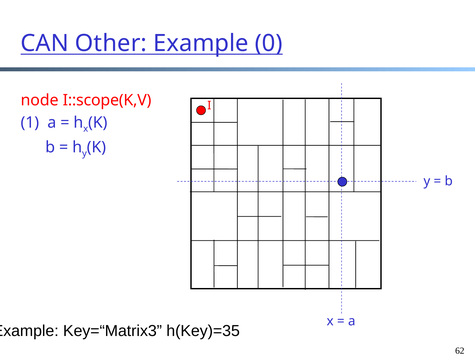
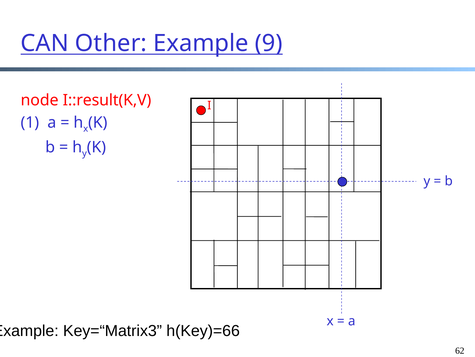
0: 0 -> 9 (269, 43)
I::scope(K,V: I::scope(K,V -> I::result(K,V (107, 100)
h(Key)=35: h(Key)=35 -> h(Key)=66 (203, 330)
